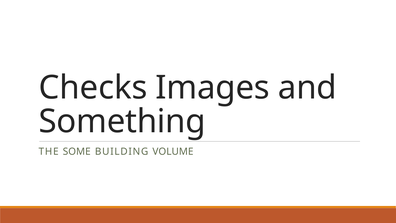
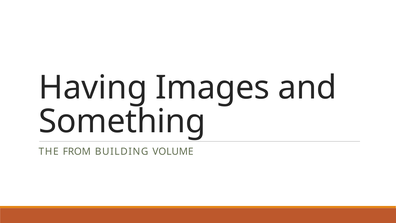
Checks: Checks -> Having (93, 88)
SOME: SOME -> FROM (77, 151)
